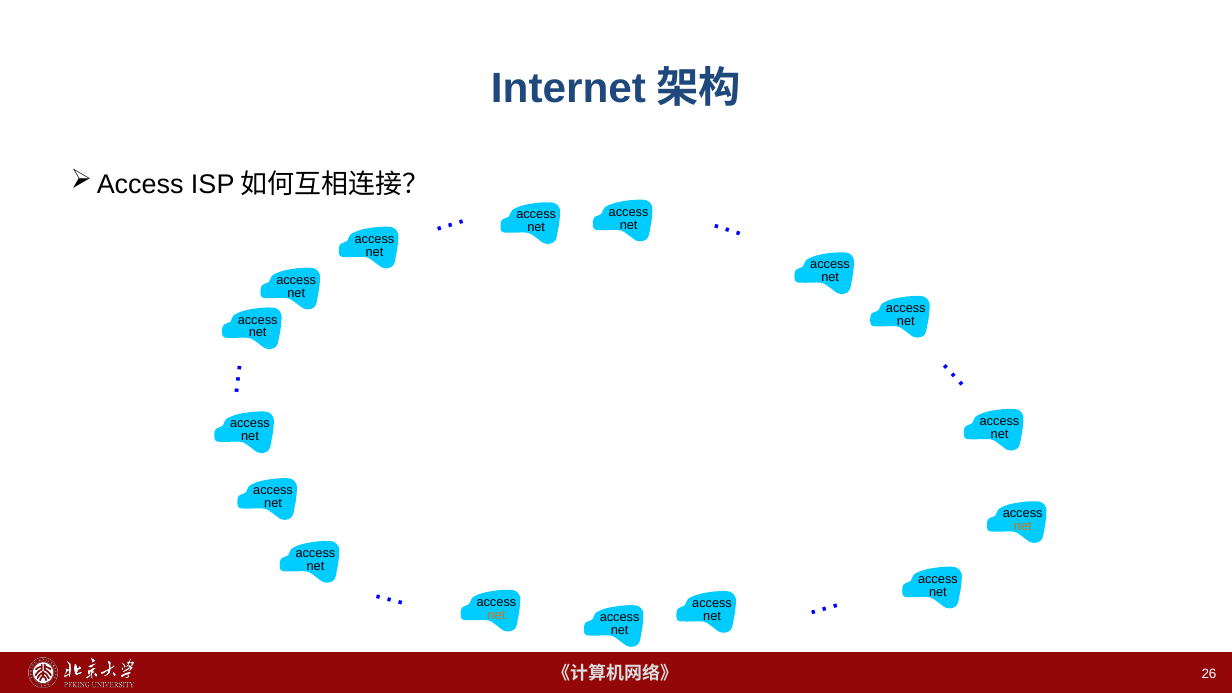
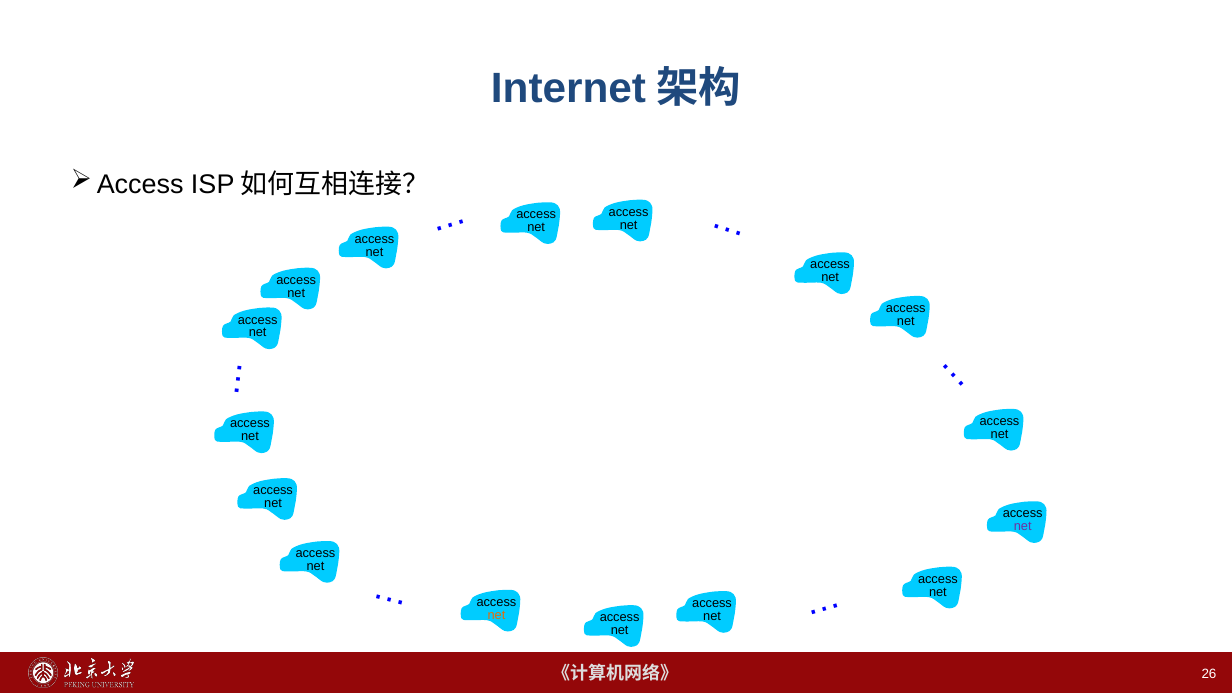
net colour: orange -> purple (1023, 526)
